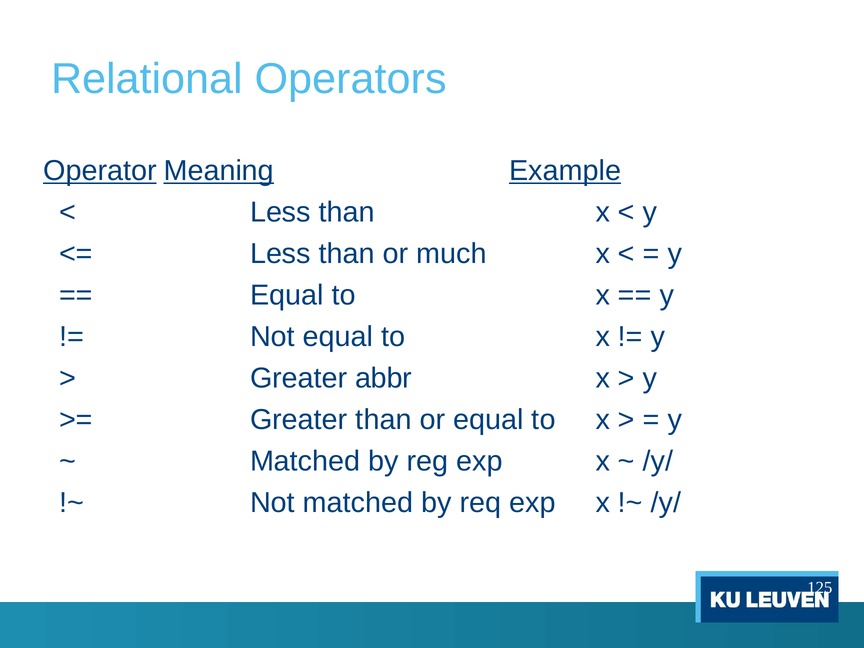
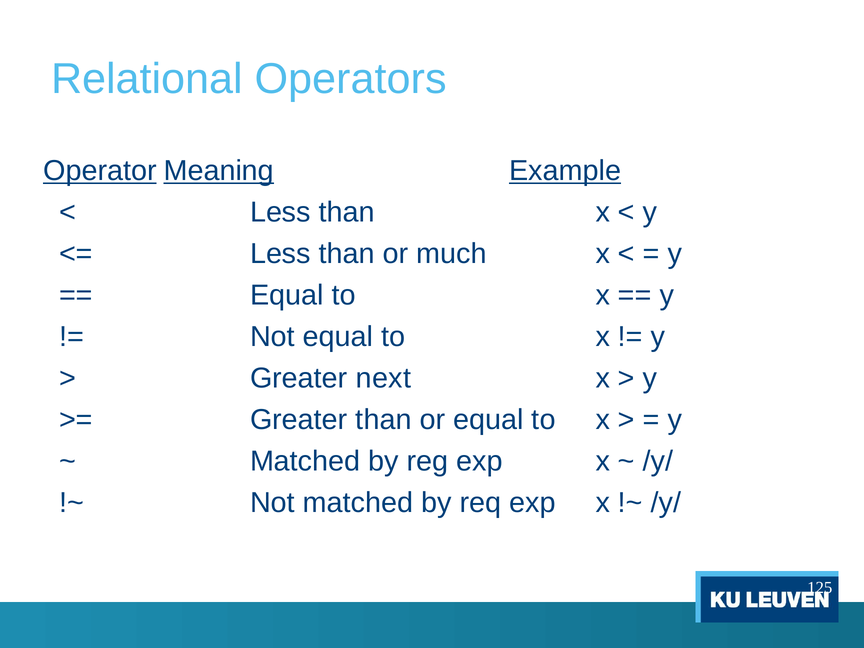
abbr: abbr -> next (383, 378)
